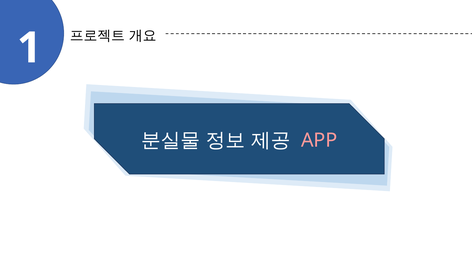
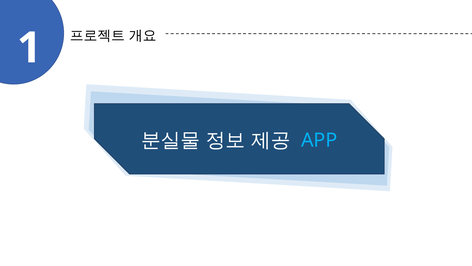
APP colour: pink -> light blue (319, 140)
